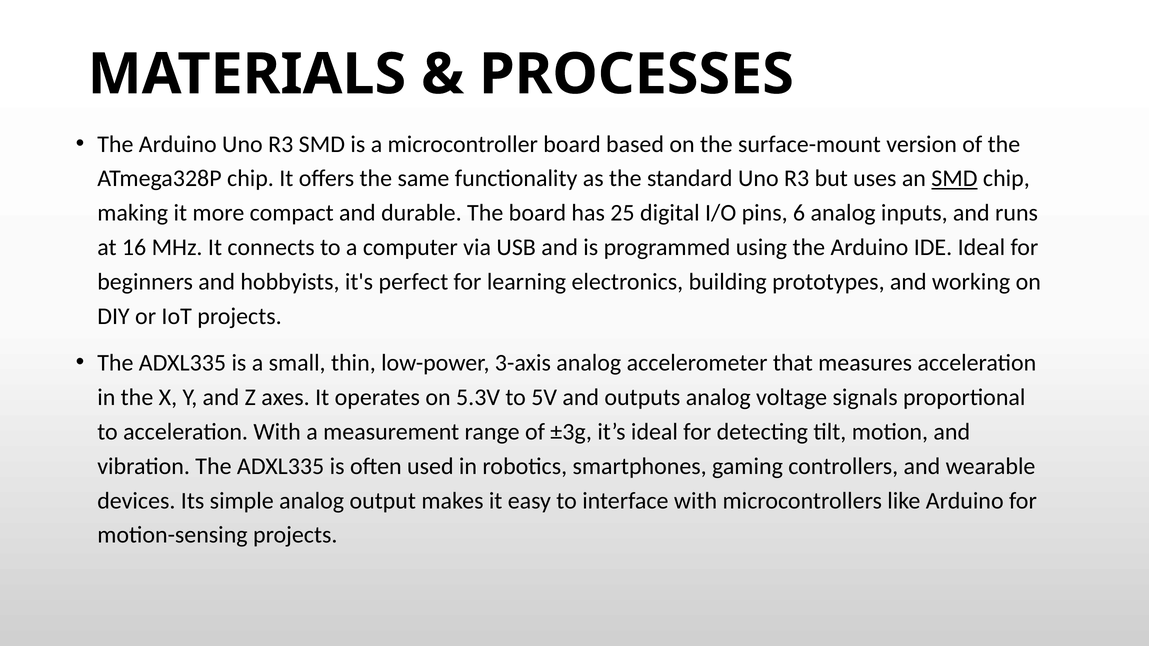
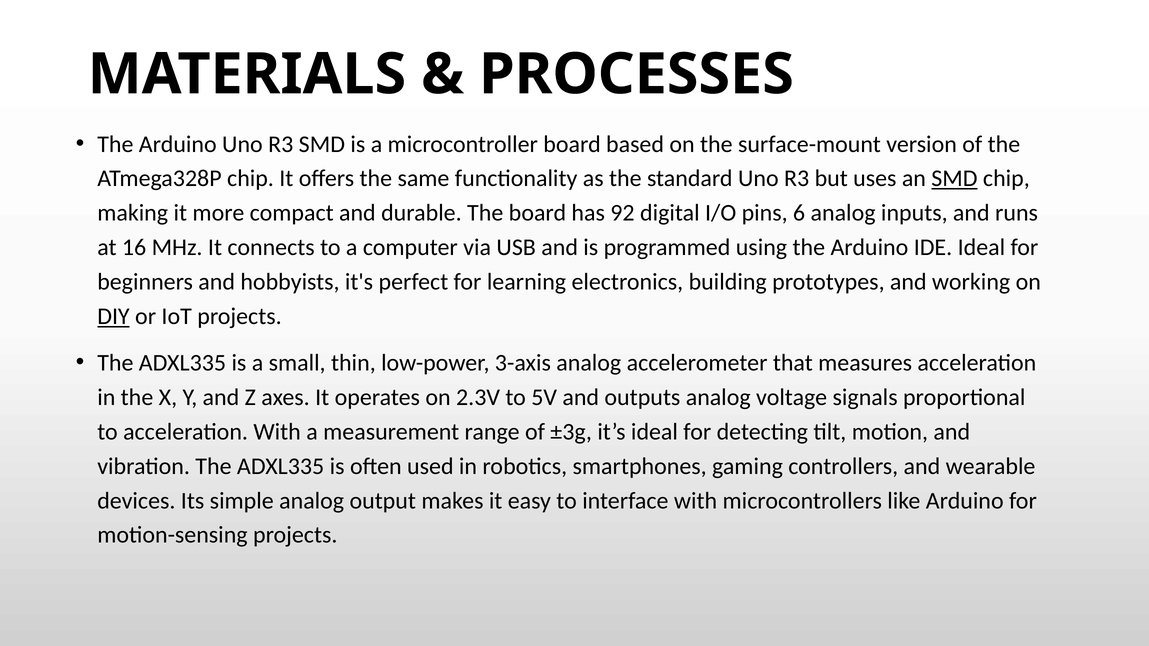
25: 25 -> 92 (622, 213)
DIY underline: none -> present (113, 317)
5.3V: 5.3V -> 2.3V (478, 397)
